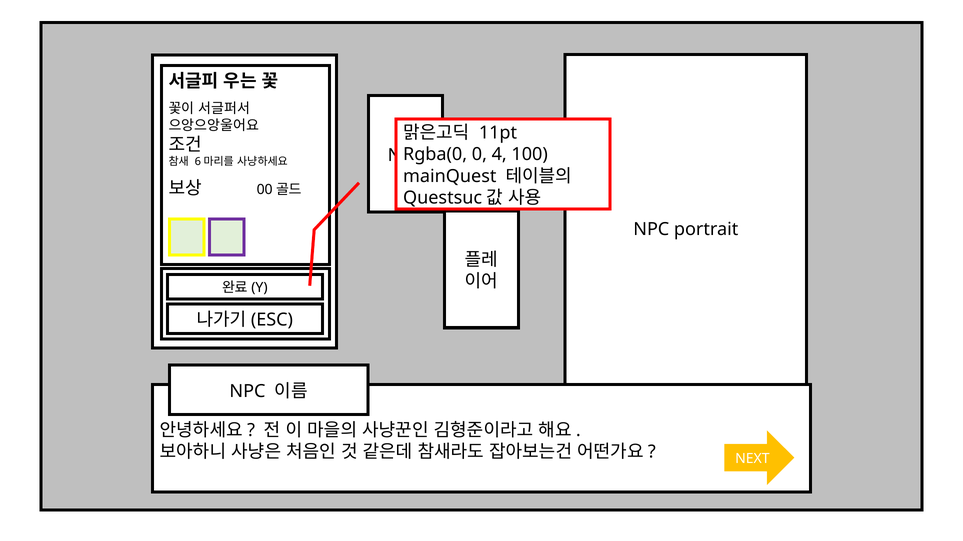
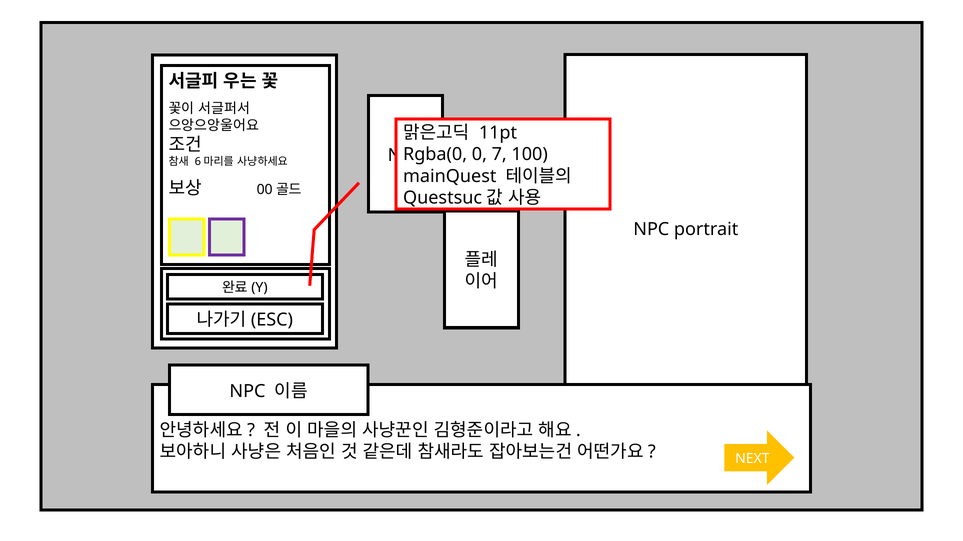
4: 4 -> 7 (499, 155)
